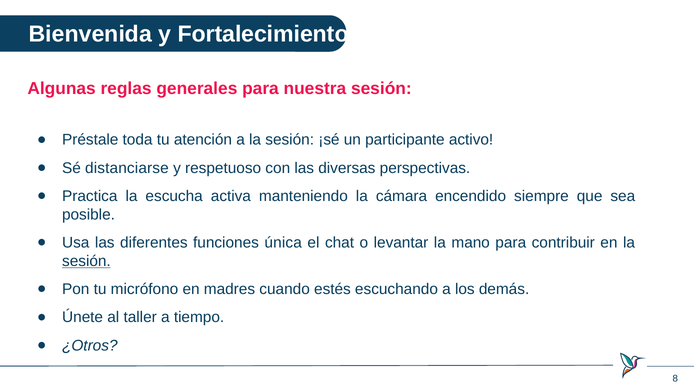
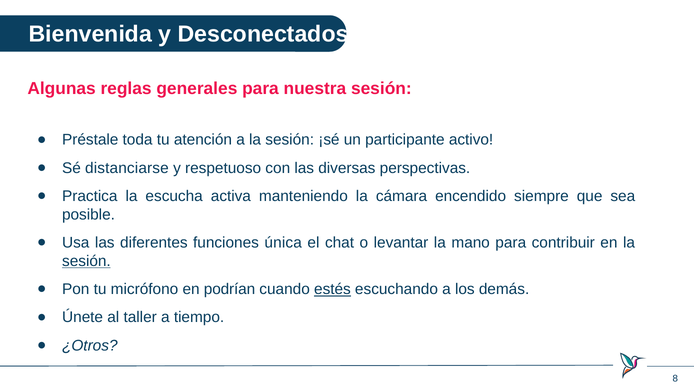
Fortalecimiento: Fortalecimiento -> Desconectados (263, 34)
madres: madres -> podrían (230, 290)
estés underline: none -> present (332, 290)
